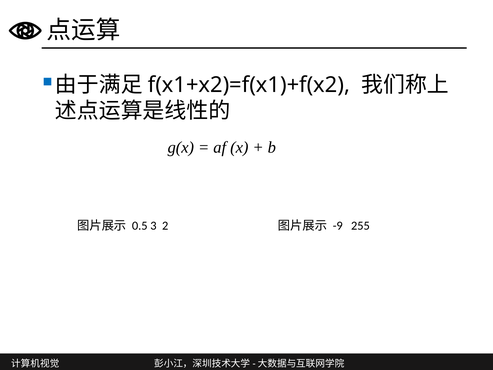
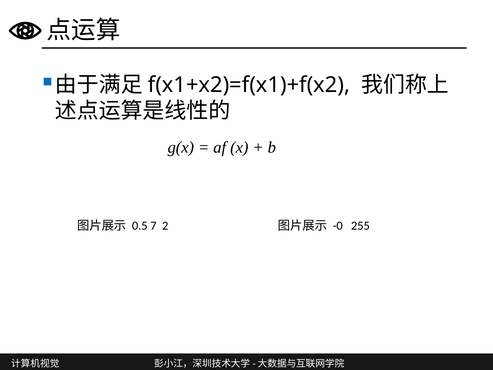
3: 3 -> 7 (153, 225)
-9: -9 -> -0 (338, 225)
